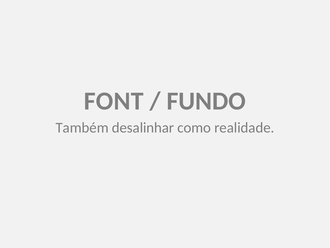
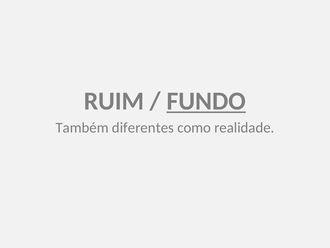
FONT: FONT -> RUIM (114, 101)
FUNDO underline: none -> present (206, 101)
desalinhar: desalinhar -> diferentes (143, 128)
